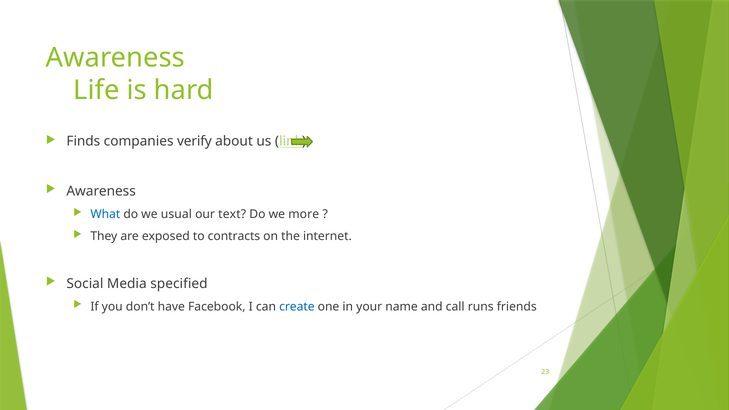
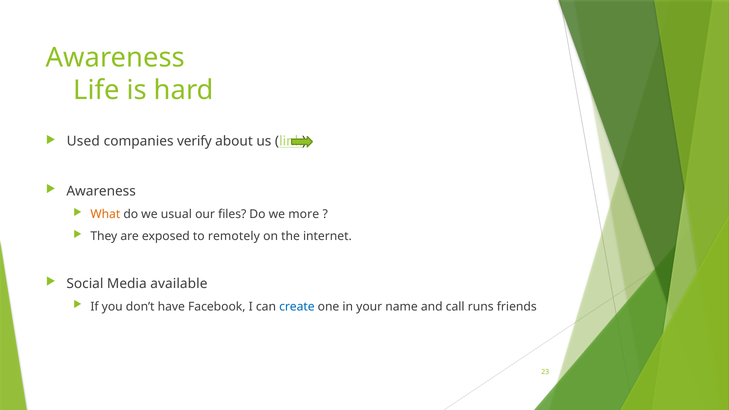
Finds: Finds -> Used (83, 141)
What colour: blue -> orange (105, 214)
text: text -> files (232, 214)
contracts: contracts -> remotely (234, 236)
specified: specified -> available (179, 284)
